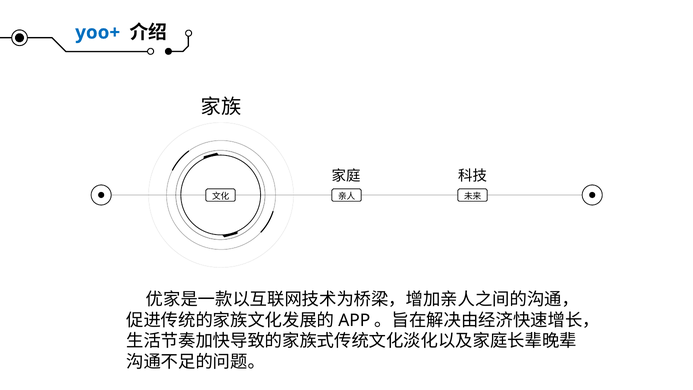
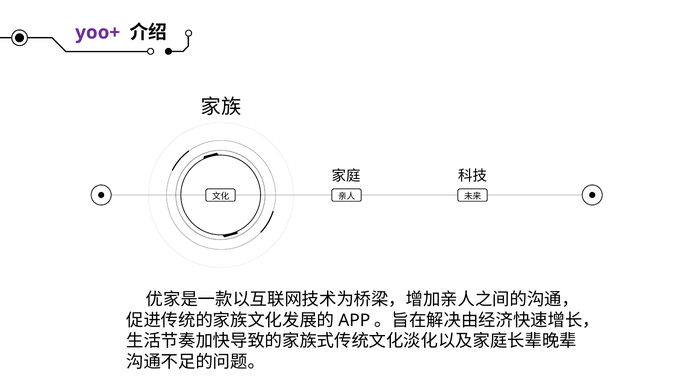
yoo+ colour: blue -> purple (98, 32)
